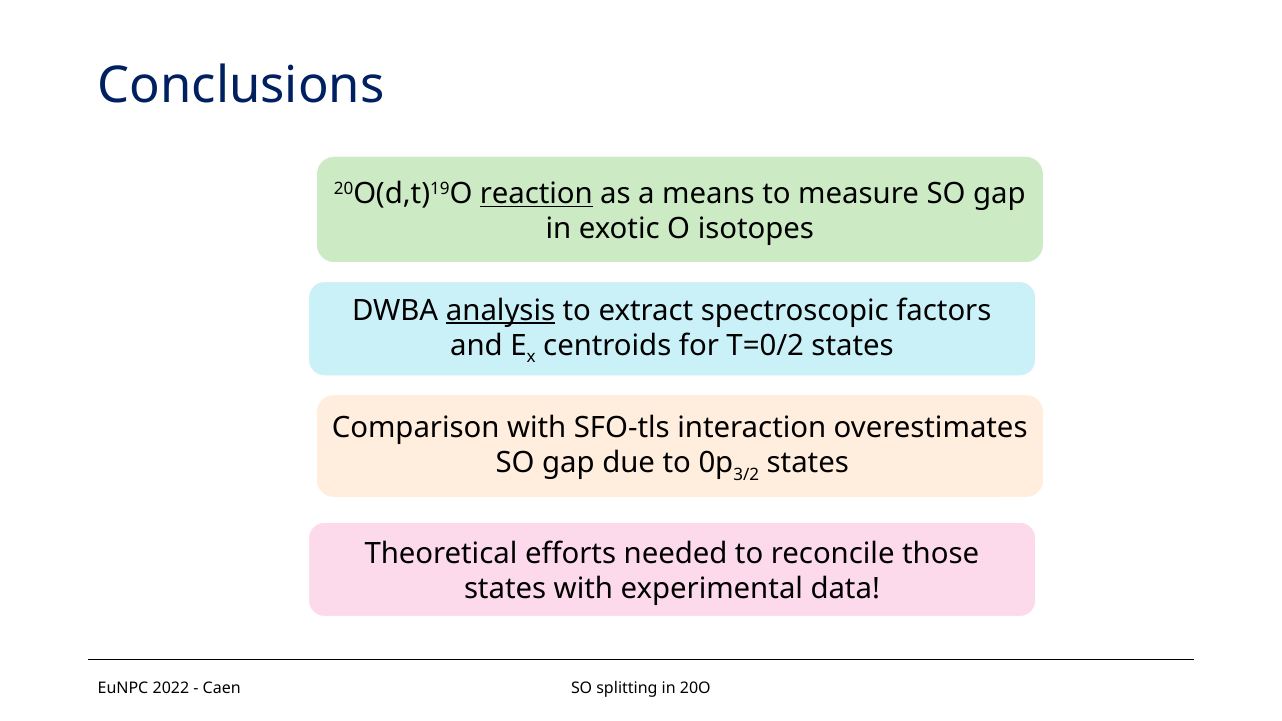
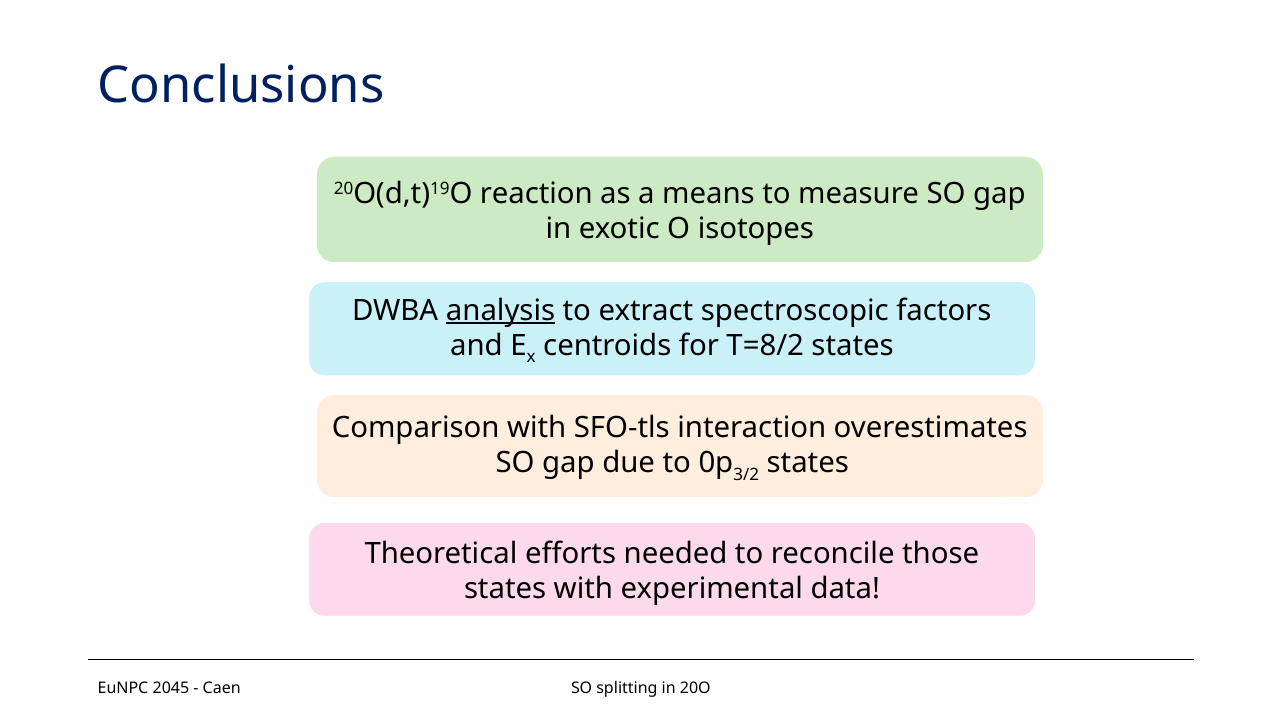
reaction underline: present -> none (536, 194)
T=0/2: T=0/2 -> T=8/2 (765, 346)
2022: 2022 -> 2045 (171, 689)
